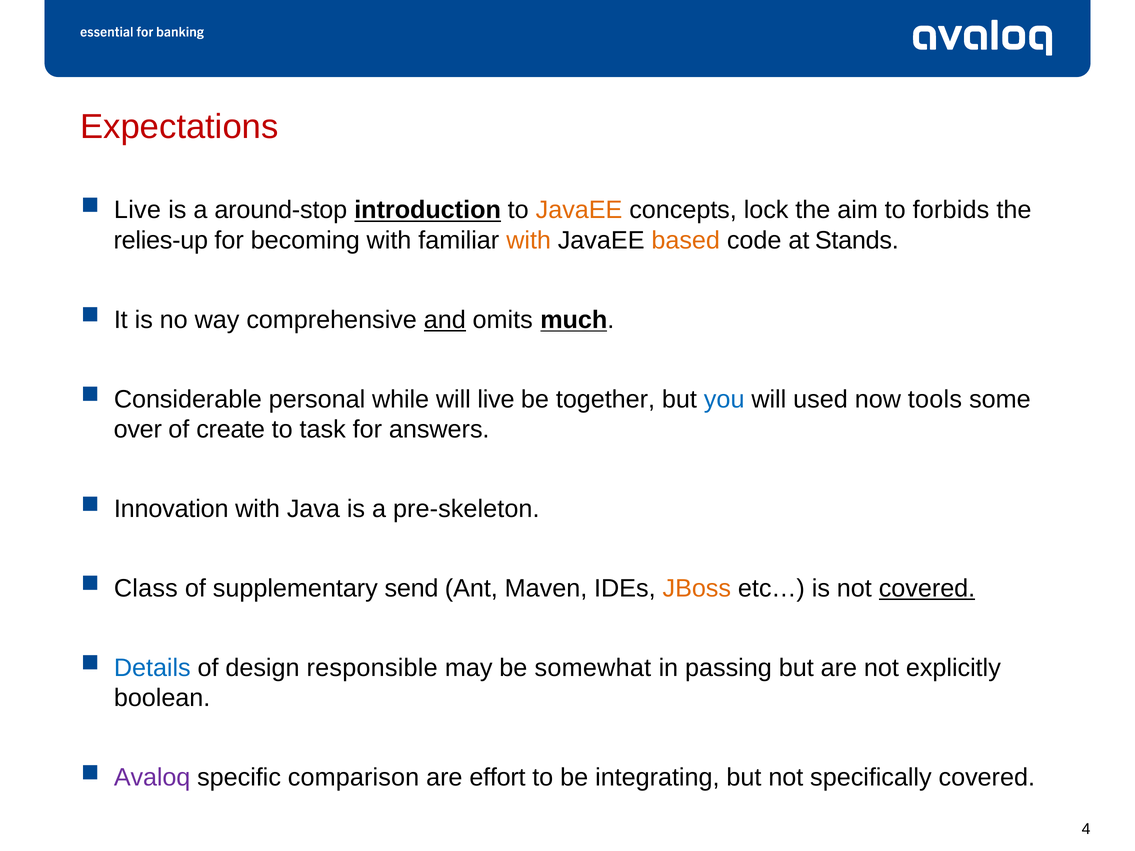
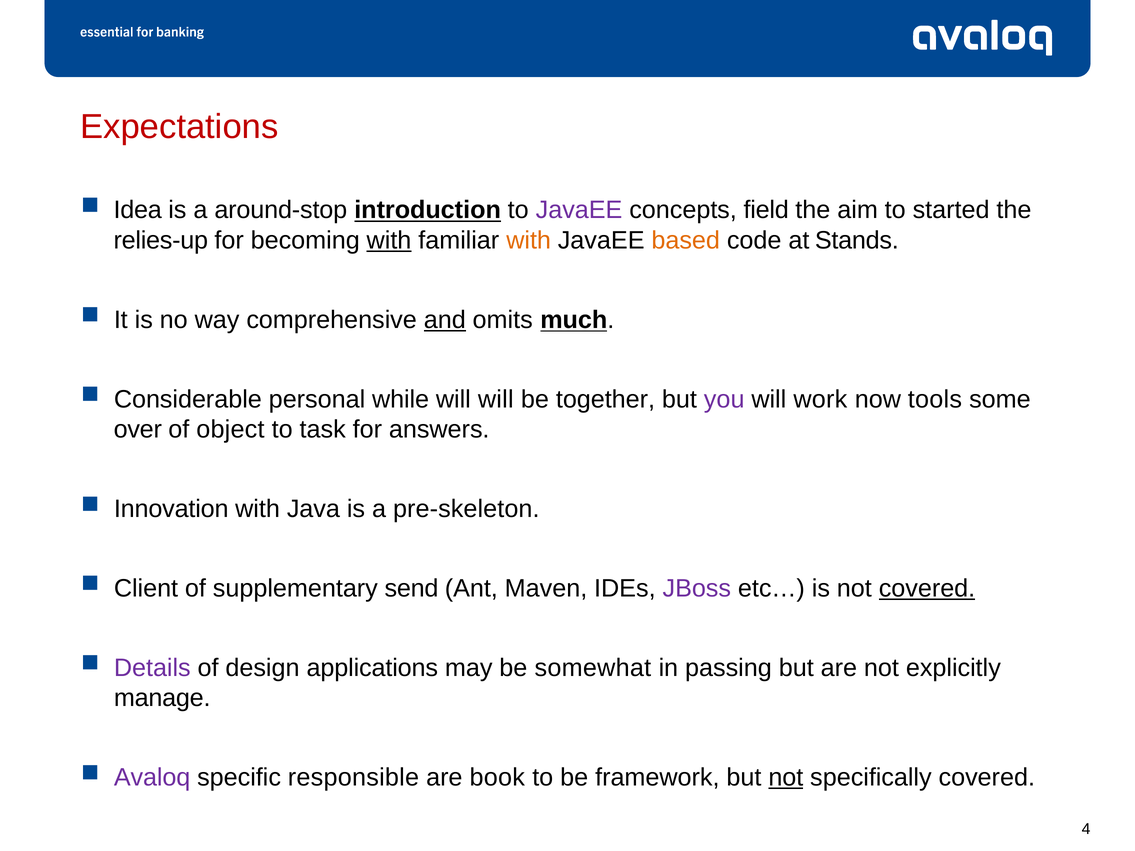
Live: Live -> Idea (138, 210)
JavaEE colour: orange -> purple (579, 210)
lock: lock -> field (766, 210)
forbids: forbids -> started (951, 210)
with underline: none -> present (389, 240)
will live: live -> will (496, 399)
you colour: blue -> purple (724, 399)
used: used -> work (820, 399)
create: create -> object (230, 430)
Class: Class -> Client (146, 588)
JBoss colour: orange -> purple (697, 588)
Details colour: blue -> purple (152, 668)
responsible: responsible -> applications (372, 668)
boolean: boolean -> manage (162, 698)
comparison: comparison -> responsible (353, 778)
effort: effort -> book (497, 778)
integrating: integrating -> framework (657, 778)
not underline: none -> present (786, 778)
